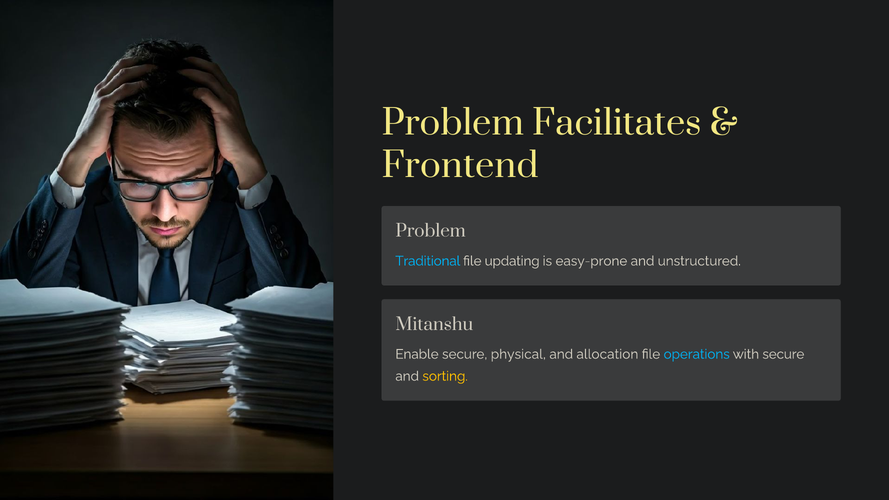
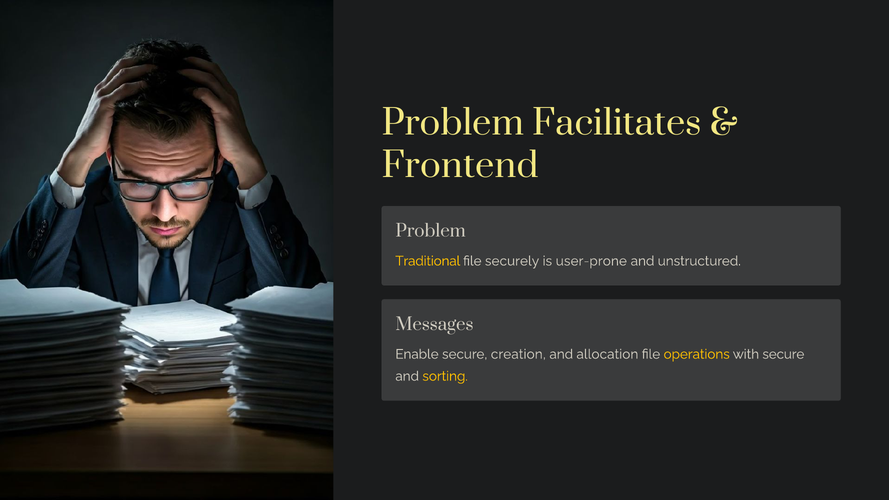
Traditional colour: light blue -> yellow (428, 261)
updating: updating -> securely (512, 261)
easy-prone: easy-prone -> user-prone (591, 261)
Mitanshu: Mitanshu -> Messages (434, 325)
physical: physical -> creation (518, 354)
operations colour: light blue -> yellow (697, 354)
